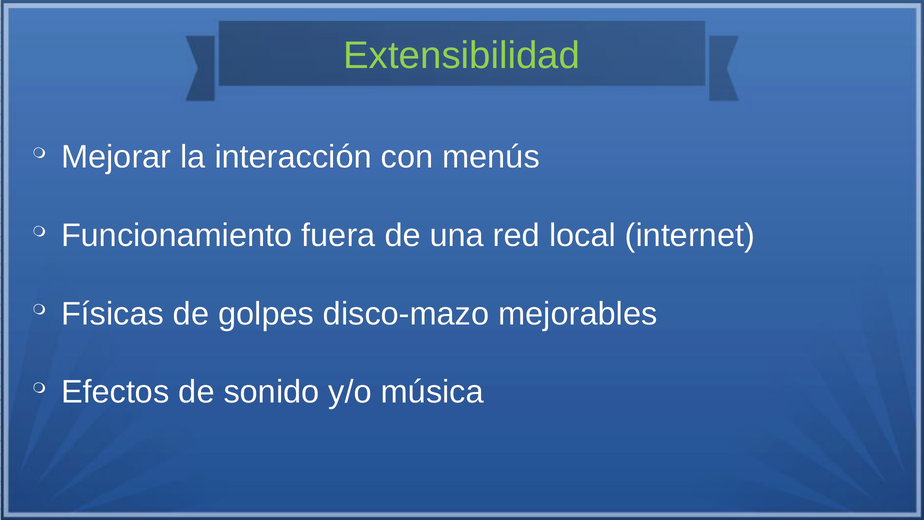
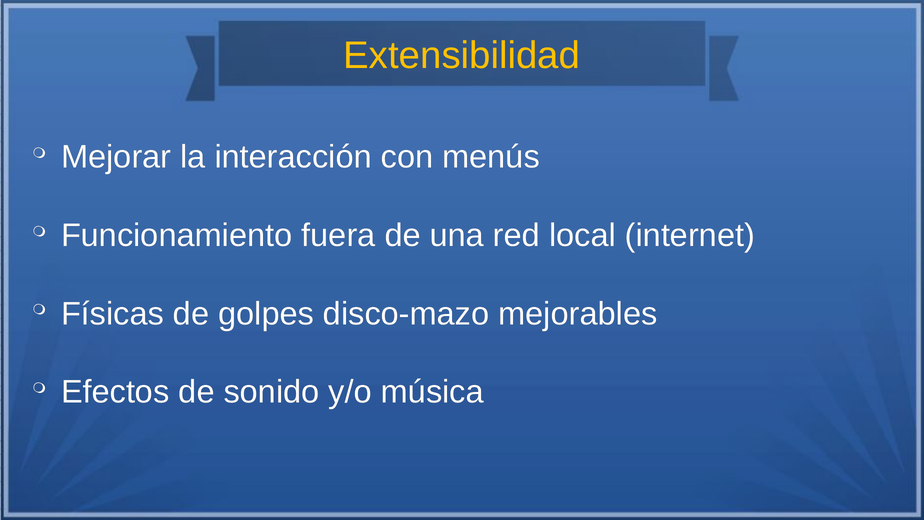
Extensibilidad colour: light green -> yellow (462, 55)
